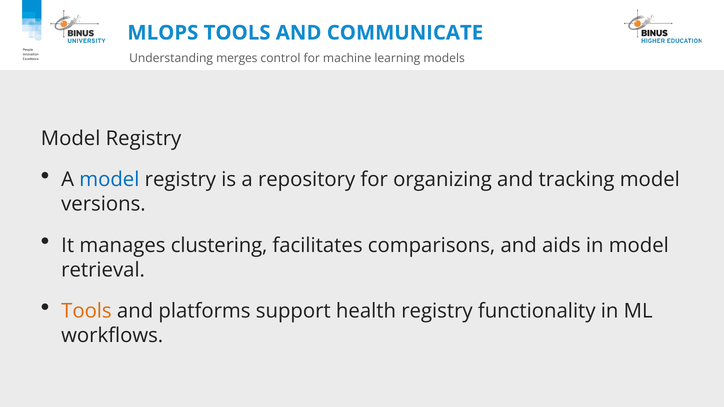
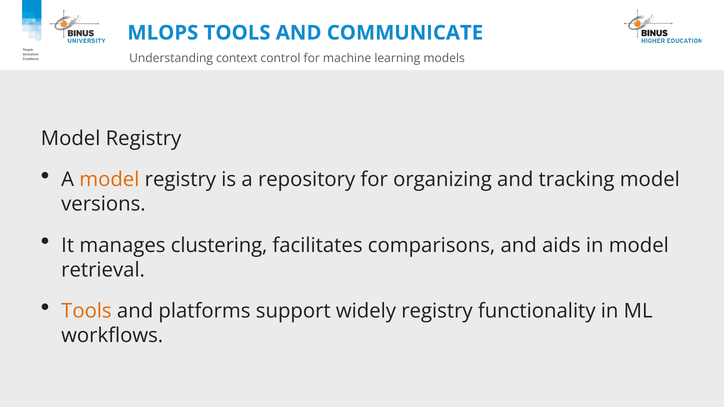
merges: merges -> context (237, 58)
model colour: blue -> orange (109, 180)
health: health -> widely (366, 311)
